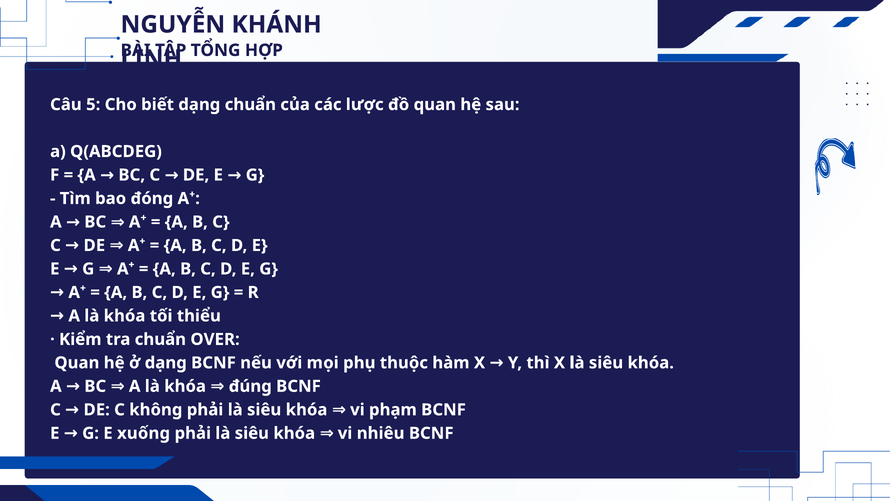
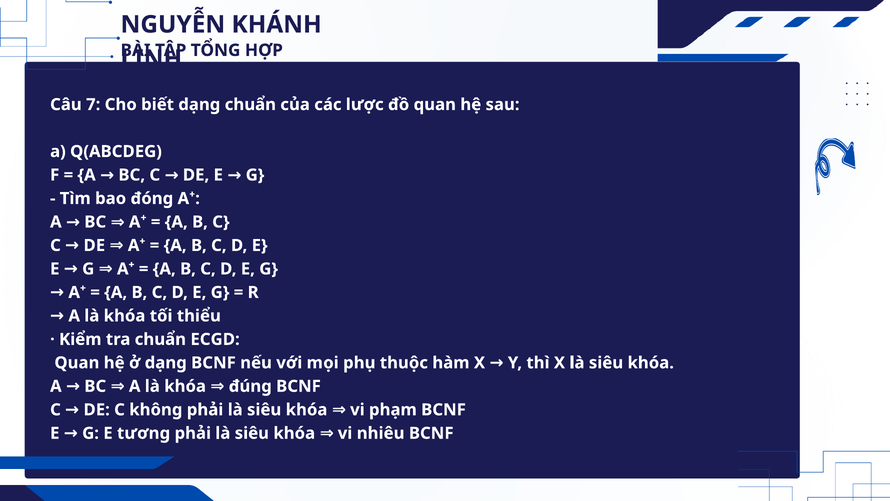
5: 5 -> 7 (93, 105)
OVER: OVER -> ECGD (215, 339)
xuống: xuống -> tương (144, 433)
